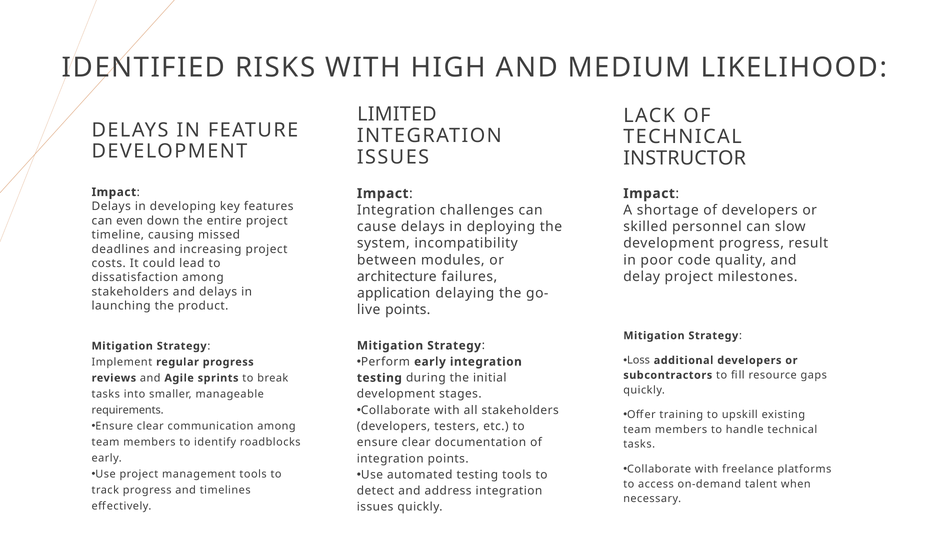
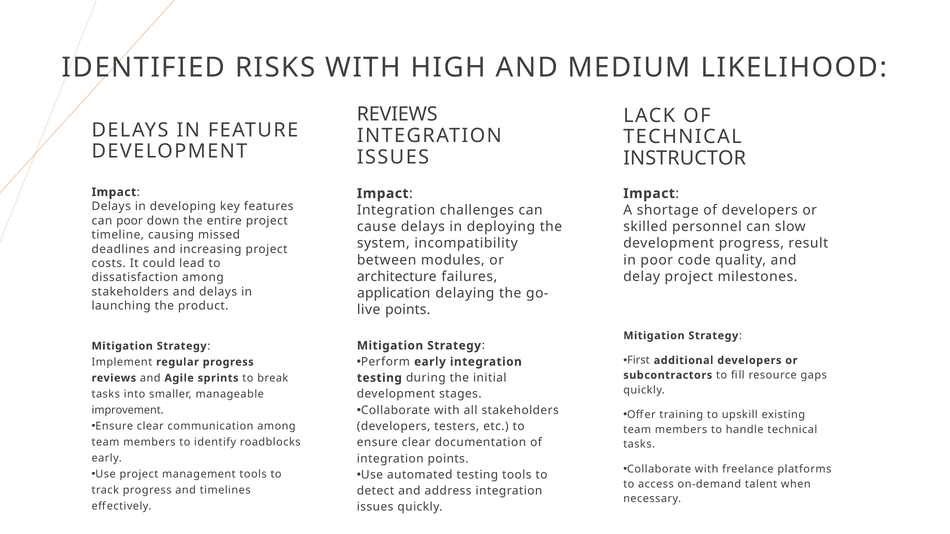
LIMITED: LIMITED -> REVIEWS (397, 114)
can even: even -> poor (130, 221)
Loss: Loss -> First (638, 361)
requirements: requirements -> improvement (128, 410)
